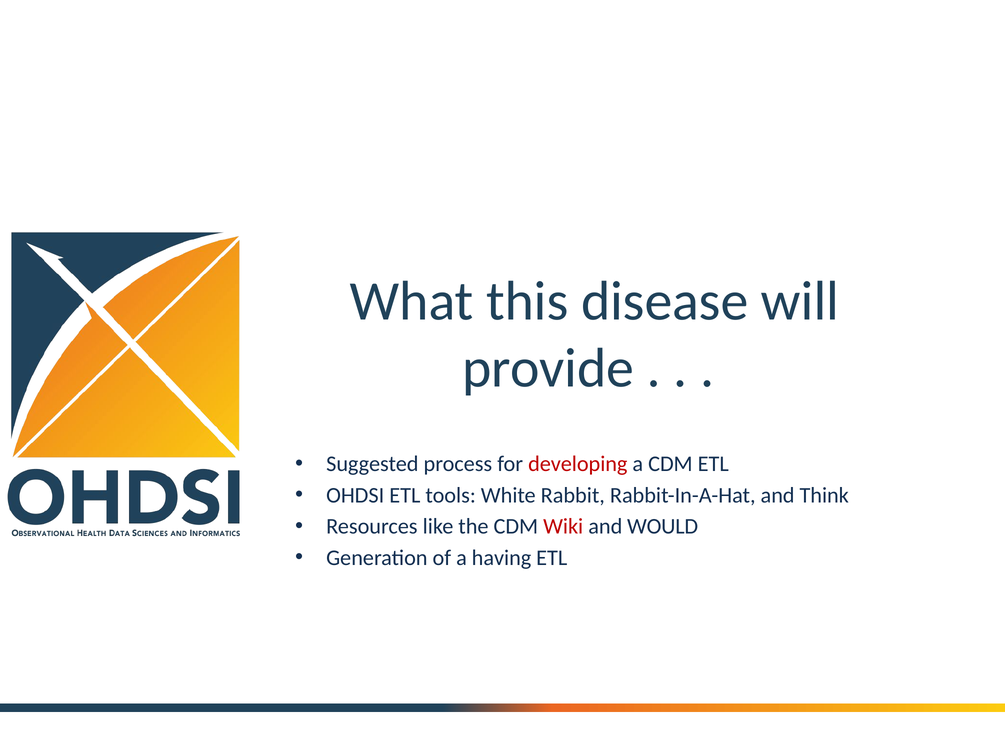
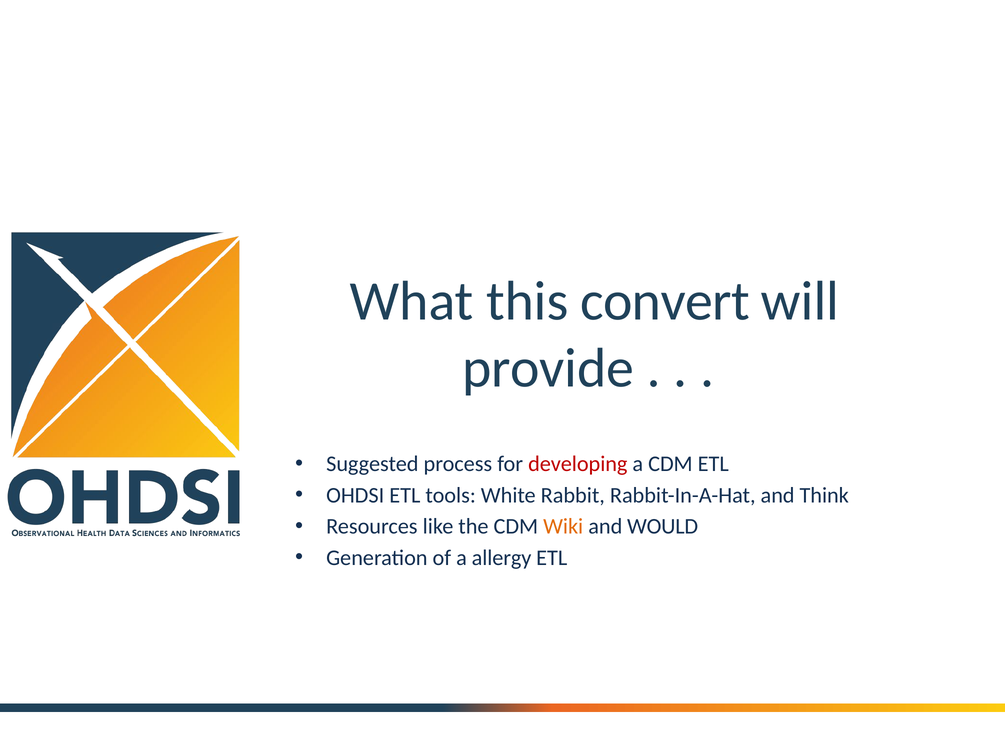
disease: disease -> convert (665, 301)
Wiki colour: red -> orange (563, 526)
having: having -> allergy (502, 557)
